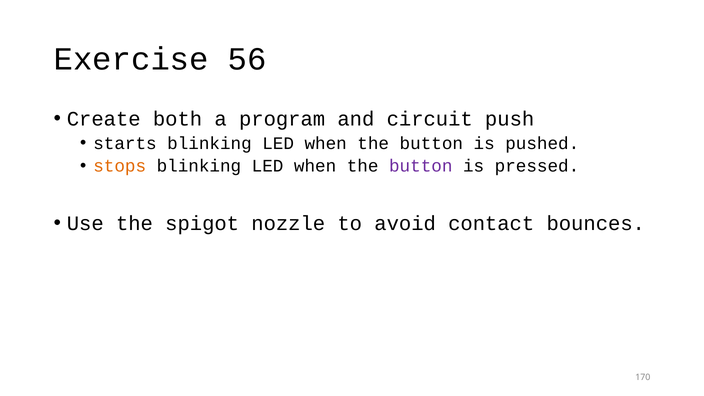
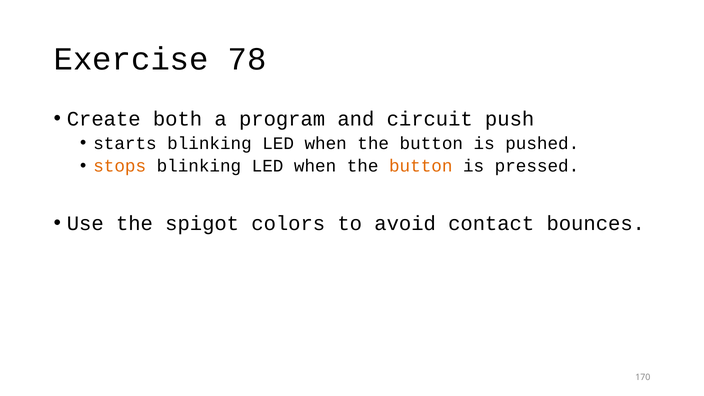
56: 56 -> 78 (247, 59)
button colour: purple -> orange (421, 166)
nozzle: nozzle -> colors (288, 223)
